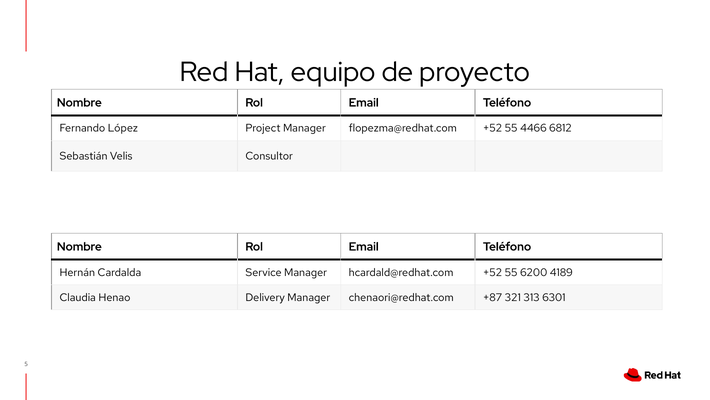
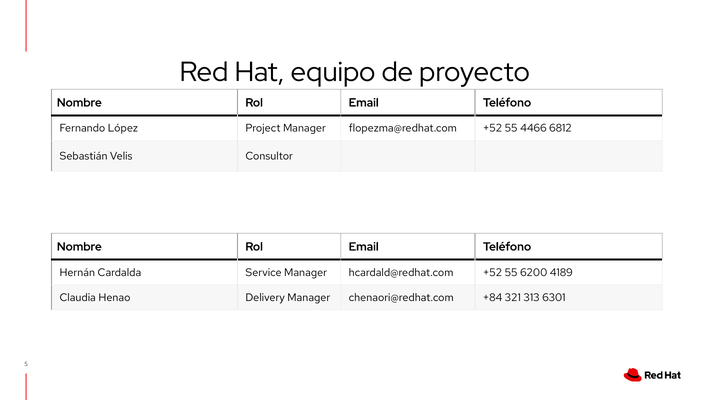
+87: +87 -> +84 (493, 297)
